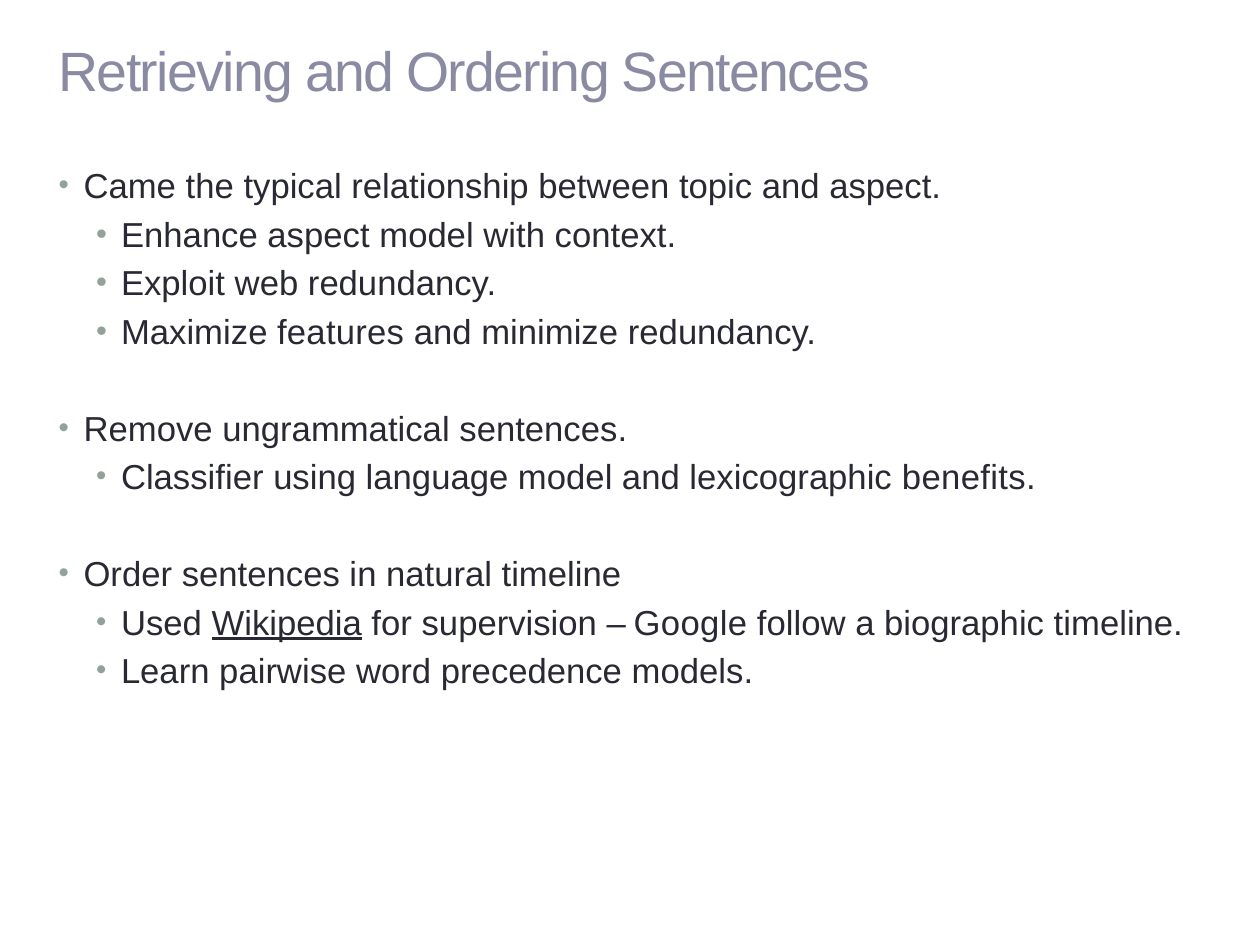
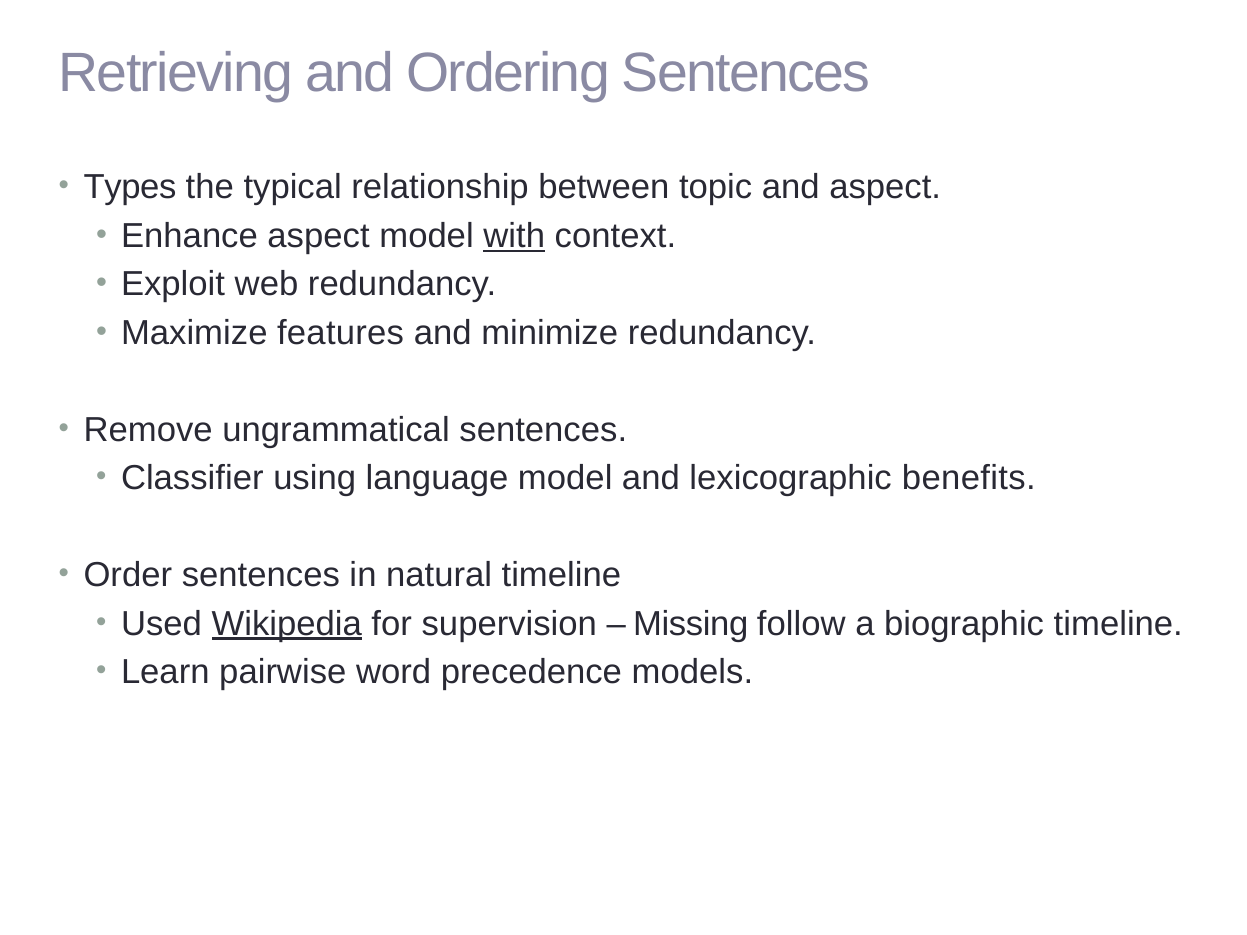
Came: Came -> Types (130, 187)
with underline: none -> present (514, 236)
Google: Google -> Missing (691, 624)
